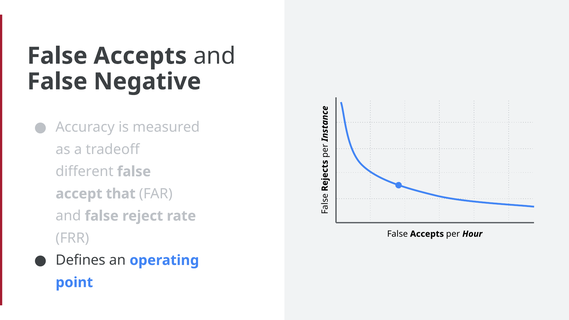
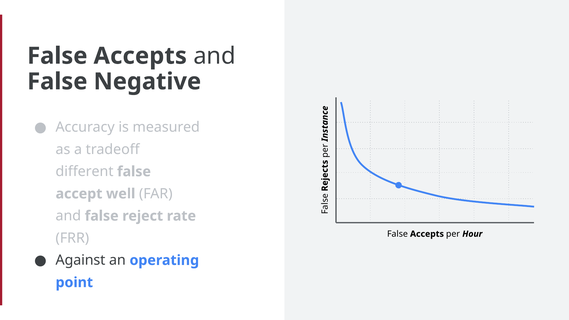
that: that -> well (121, 194)
Defines: Defines -> Against (80, 260)
